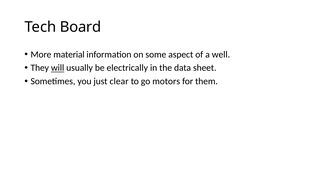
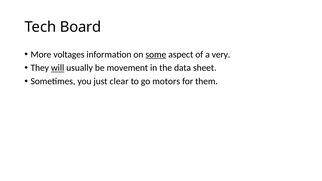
material: material -> voltages (69, 54)
some underline: none -> present (156, 54)
well: well -> very (221, 54)
electrically: electrically -> movement (127, 68)
